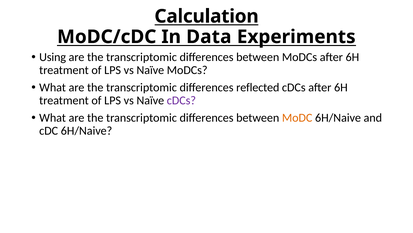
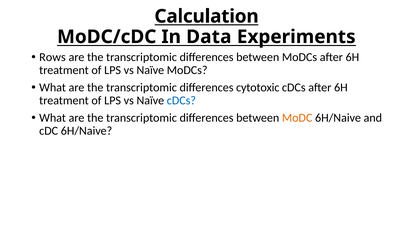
Using: Using -> Rows (53, 57)
reflected: reflected -> cytotoxic (258, 87)
cDCs colour: purple -> blue (181, 100)
